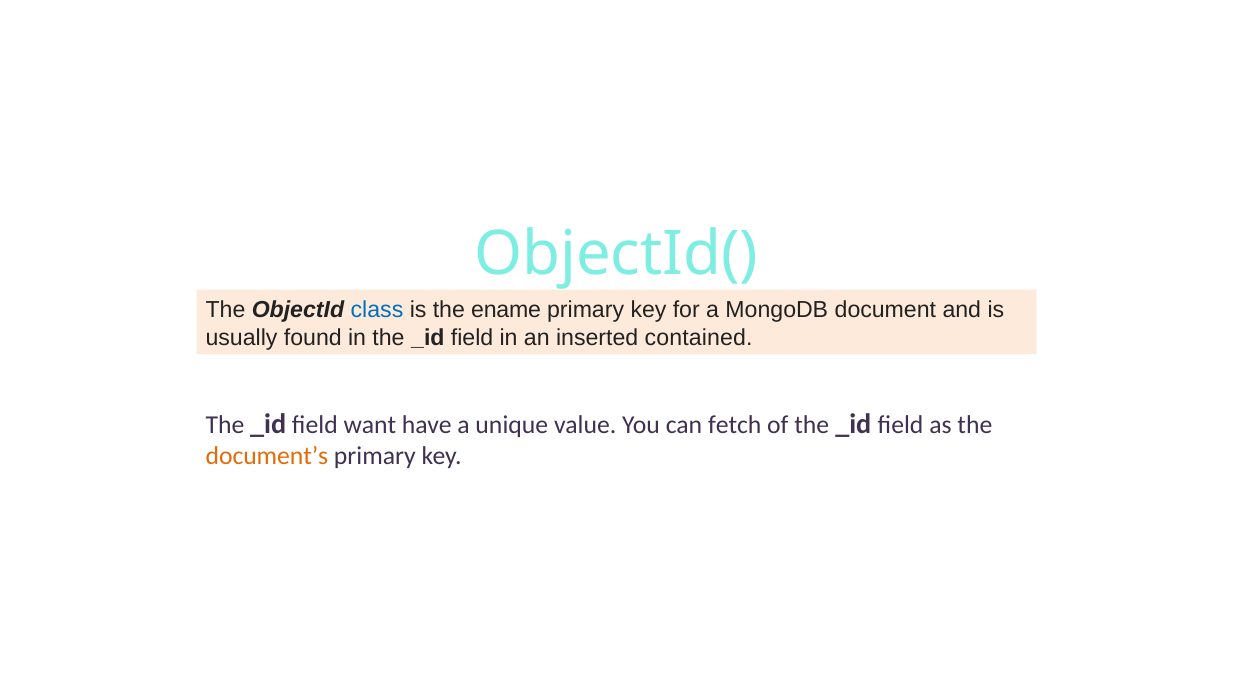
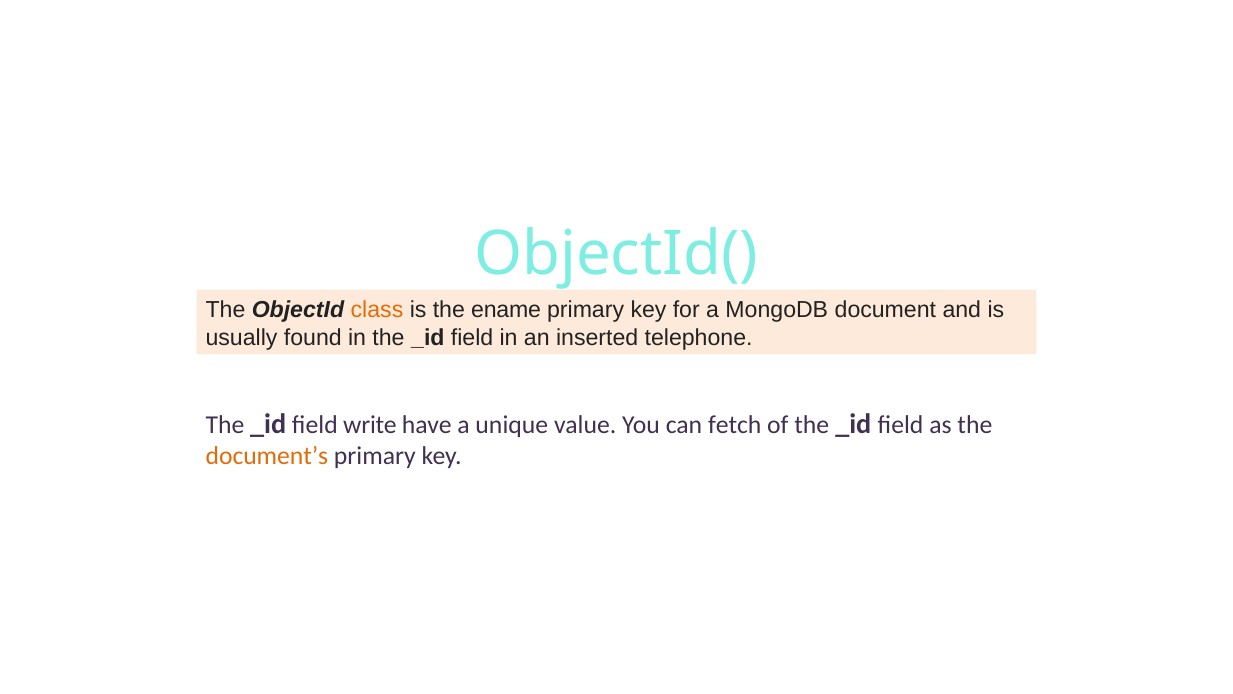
class colour: blue -> orange (377, 309)
contained: contained -> telephone (699, 337)
want: want -> write (370, 425)
